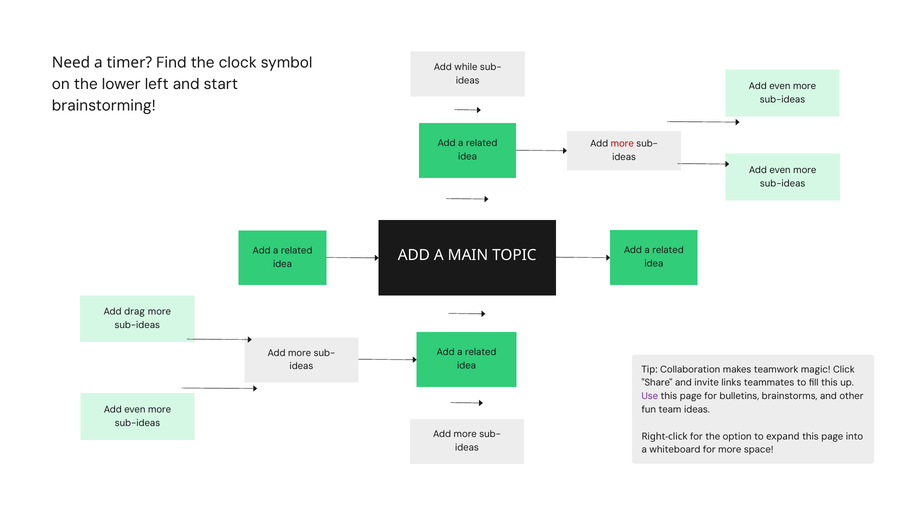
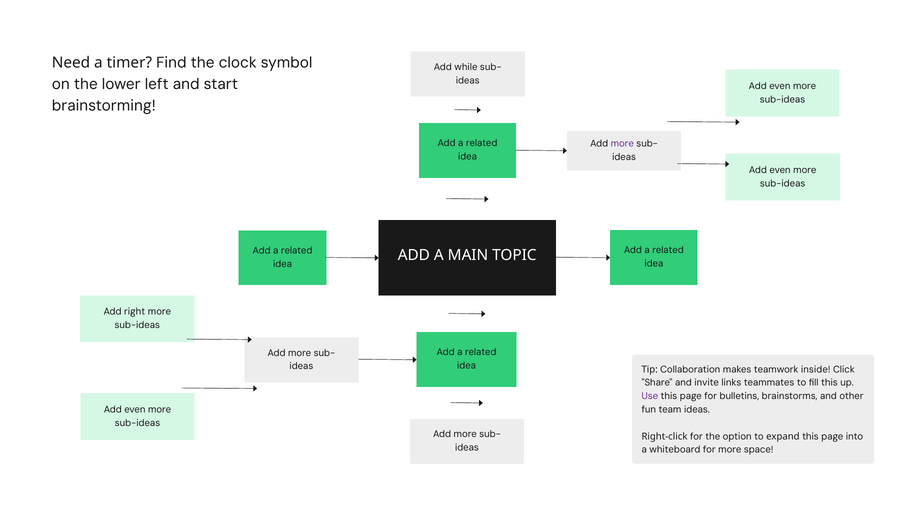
more colour: red -> purple (622, 144)
drag: drag -> right (135, 312)
magic: magic -> inside (816, 370)
